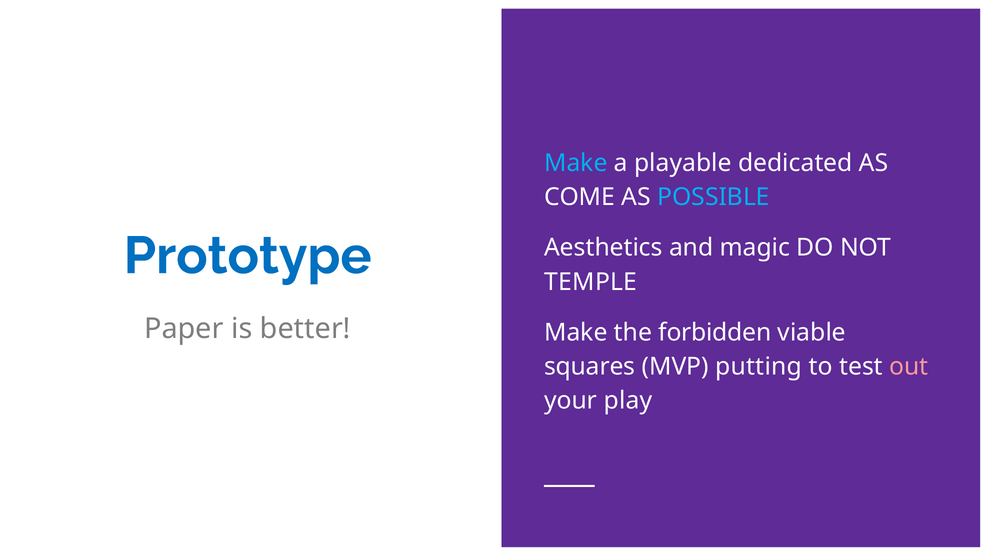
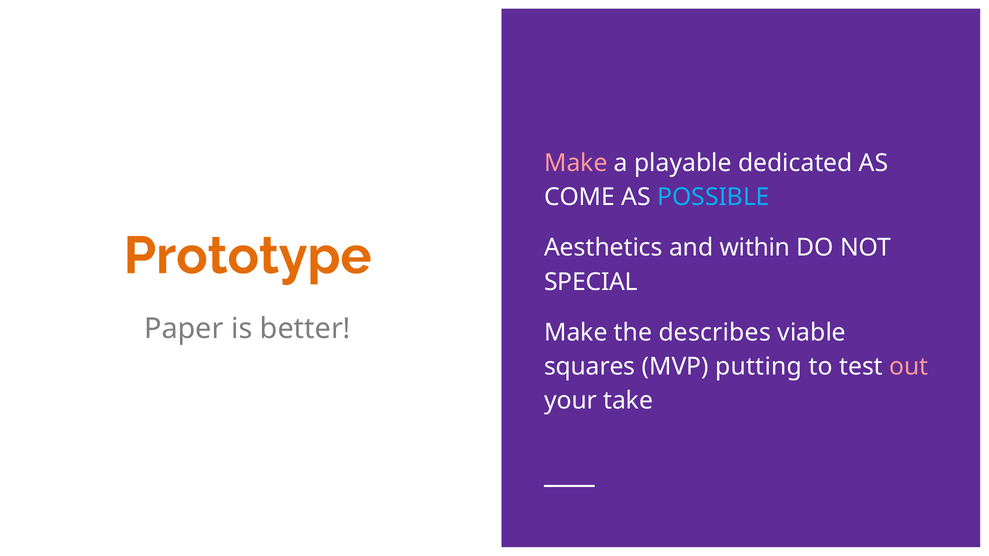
Make colour: light blue -> pink (576, 163)
Prototype colour: blue -> orange (248, 256)
magic: magic -> within (755, 248)
TEMPLE: TEMPLE -> SPECIAL (591, 282)
forbidden: forbidden -> describes (715, 333)
play: play -> take (628, 401)
